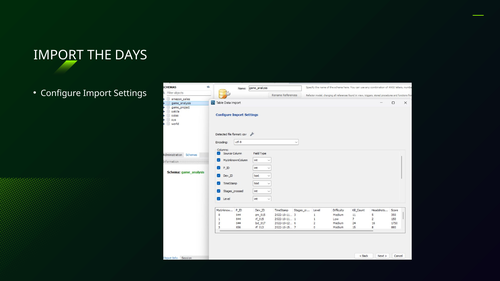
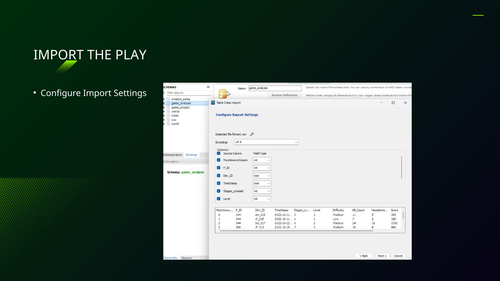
DAYS: DAYS -> PLAY (131, 55)
